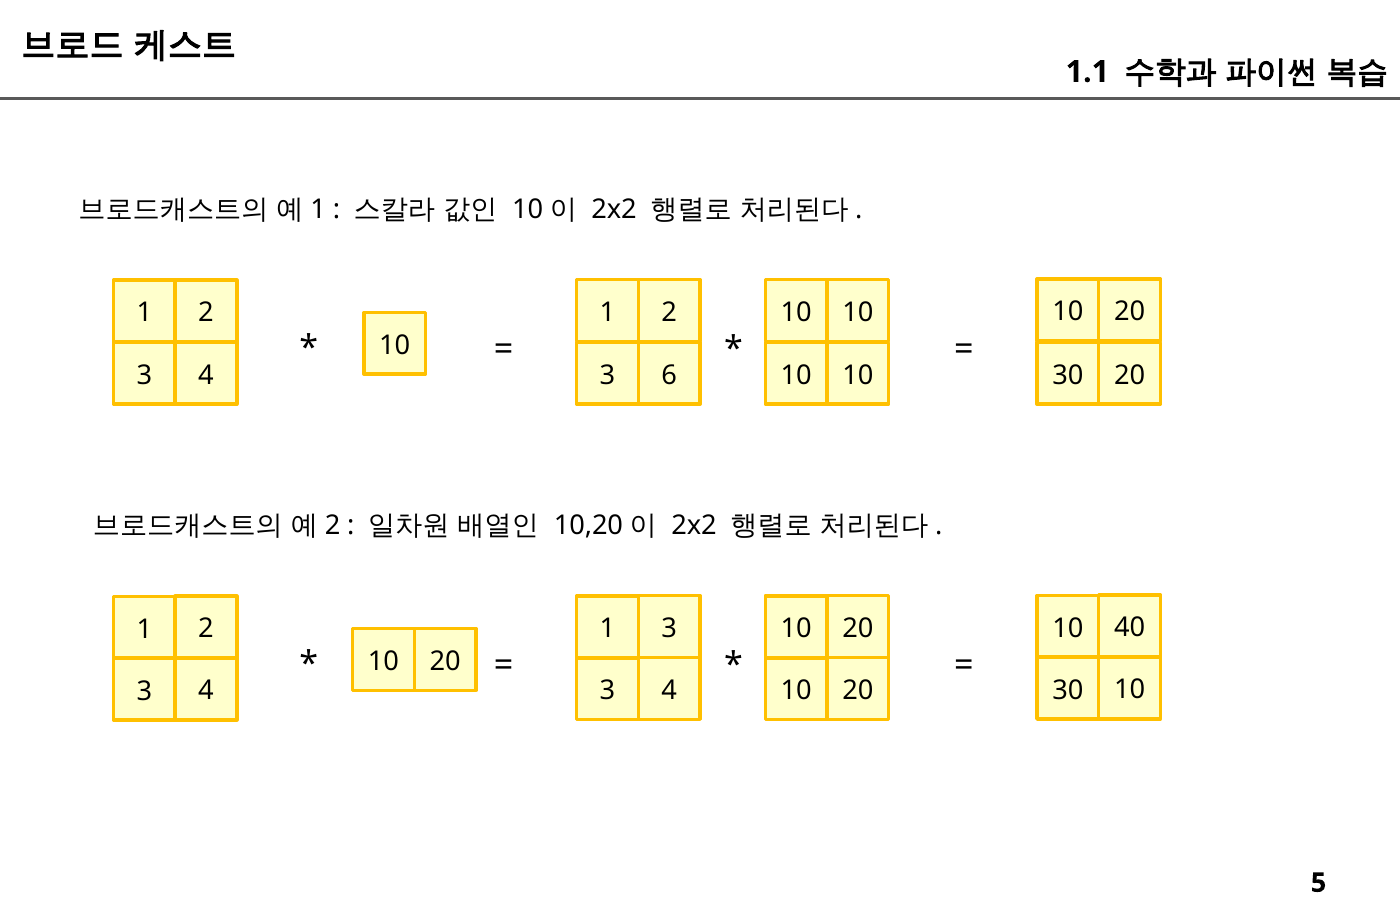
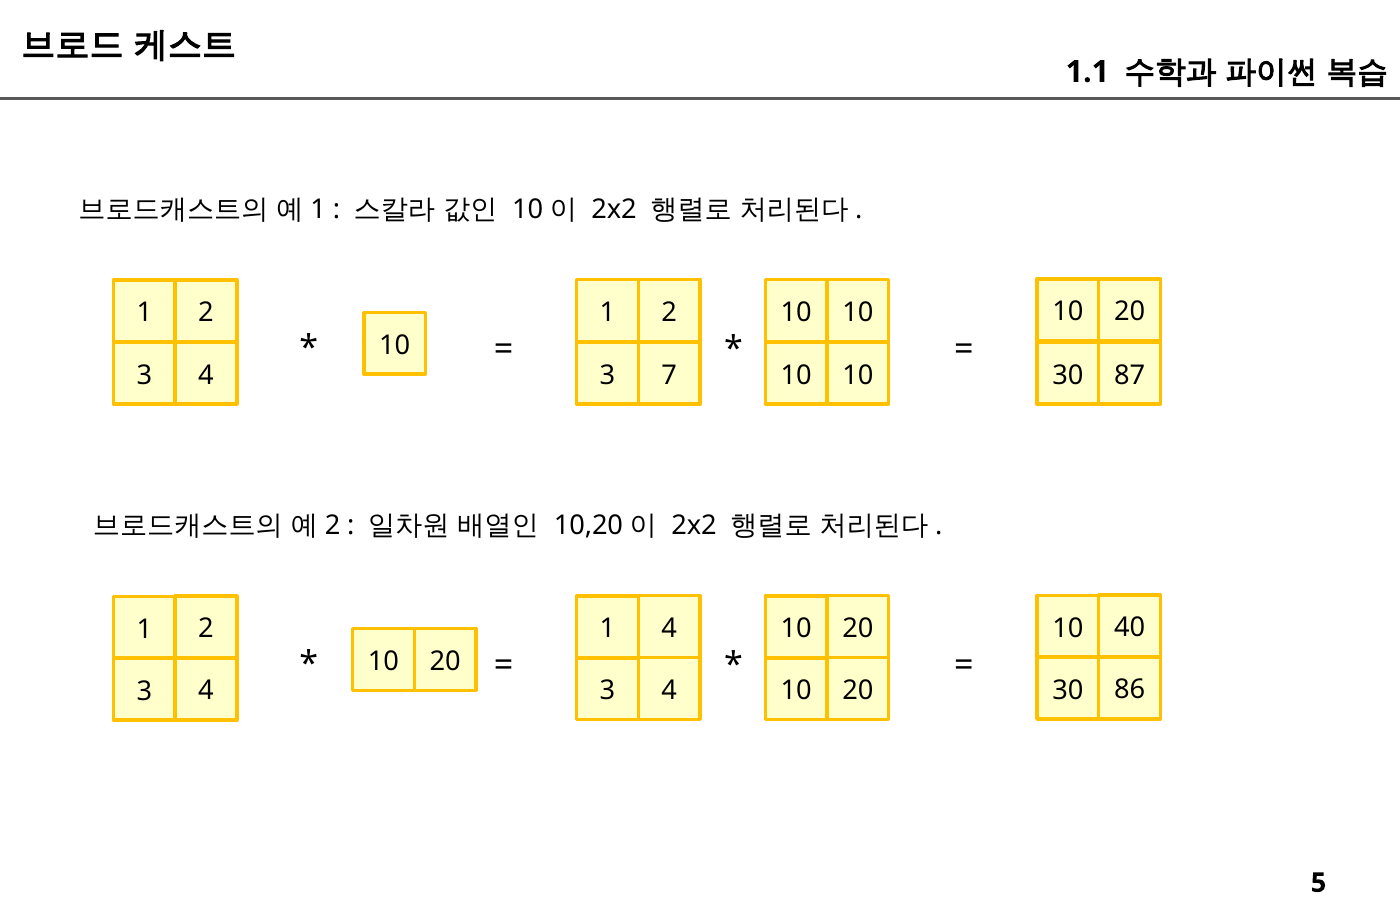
6: 6 -> 7 (669, 375)
30 20: 20 -> 87 (1130, 375)
1 3: 3 -> 4 (669, 628)
30 10: 10 -> 86 (1130, 690)
